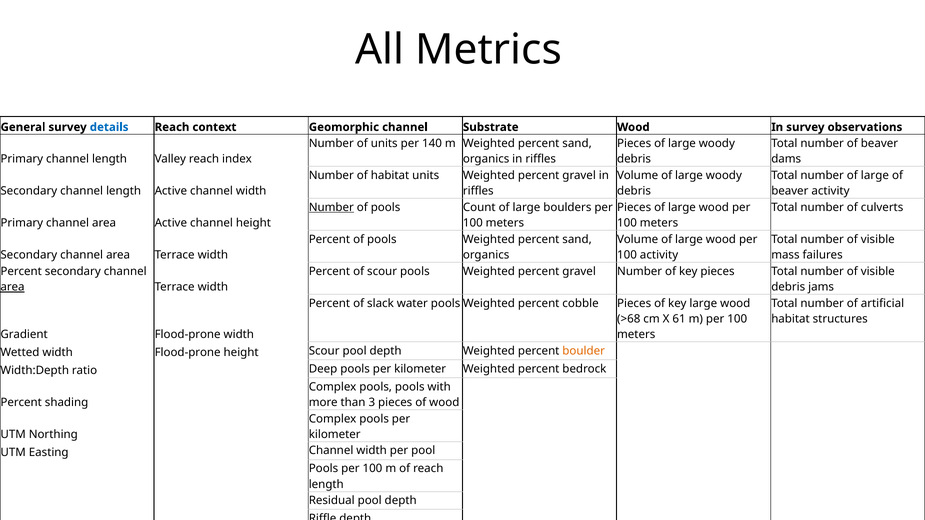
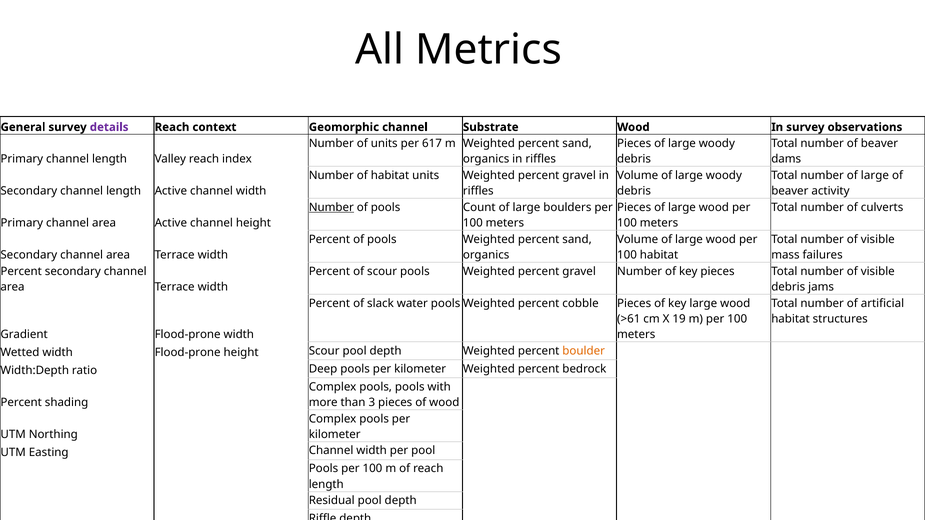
details colour: blue -> purple (109, 127)
140: 140 -> 617 (432, 143)
100 activity: activity -> habitat (659, 255)
area underline: present -> none (12, 287)
>68: >68 -> >61 (629, 319)
61: 61 -> 19 (679, 319)
